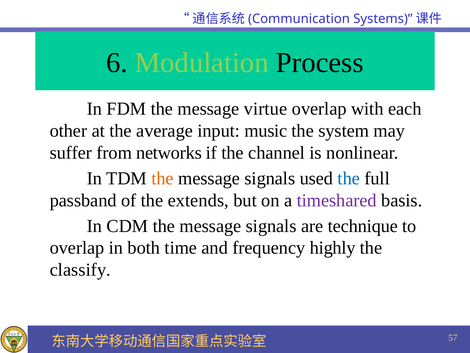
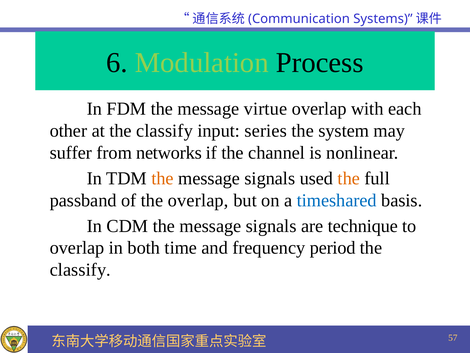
at the average: average -> classify (165, 131)
music: music -> series (266, 131)
the colour: blue -> orange (349, 178)
the extends: extends -> overlap (198, 200)
timeshared colour: purple -> blue (337, 200)
highly: highly -> period (333, 248)
